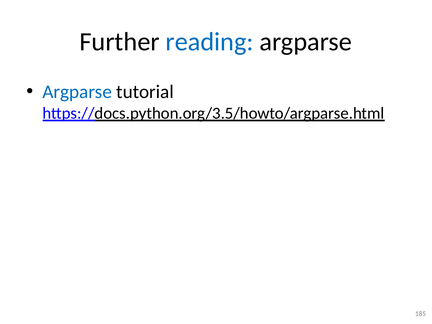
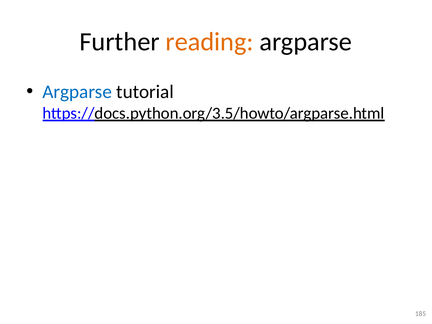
reading colour: blue -> orange (210, 42)
